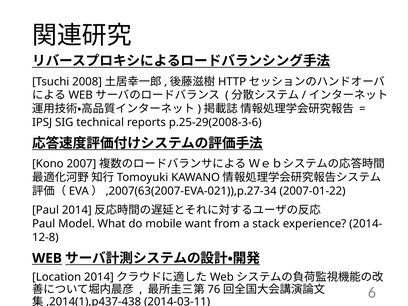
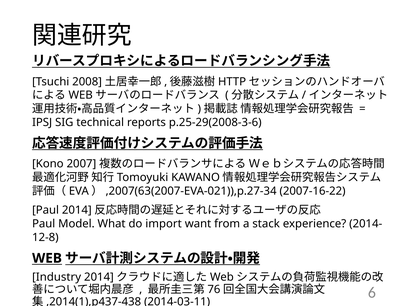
2007-01-22: 2007-01-22 -> 2007-16-22 (313, 191)
mobile: mobile -> import (164, 224)
Location: Location -> Industry (57, 277)
